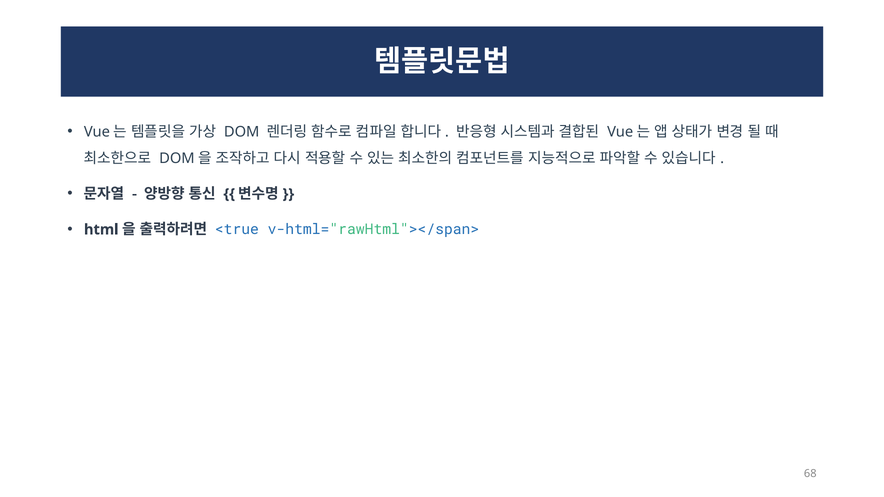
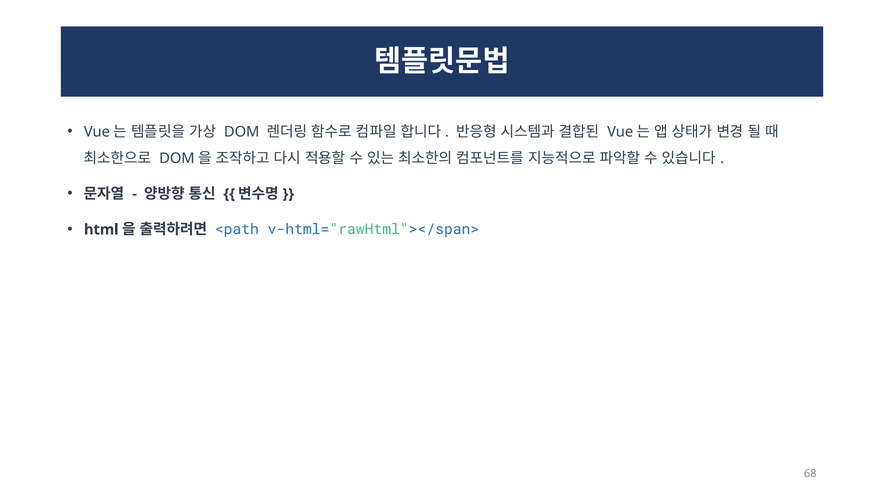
<true: <true -> <path (237, 230)
